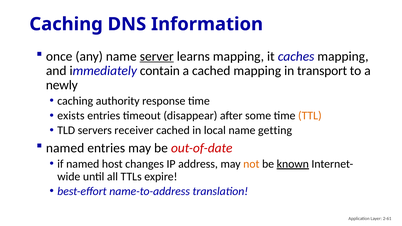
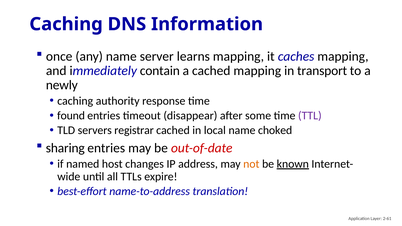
server underline: present -> none (157, 56)
exists: exists -> found (71, 116)
TTL colour: orange -> purple (310, 116)
receiver: receiver -> registrar (134, 130)
getting: getting -> choked (275, 130)
named: named -> sharing (65, 148)
